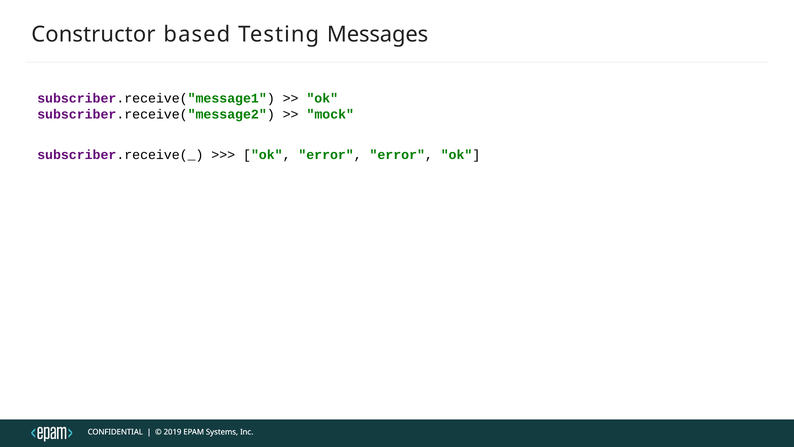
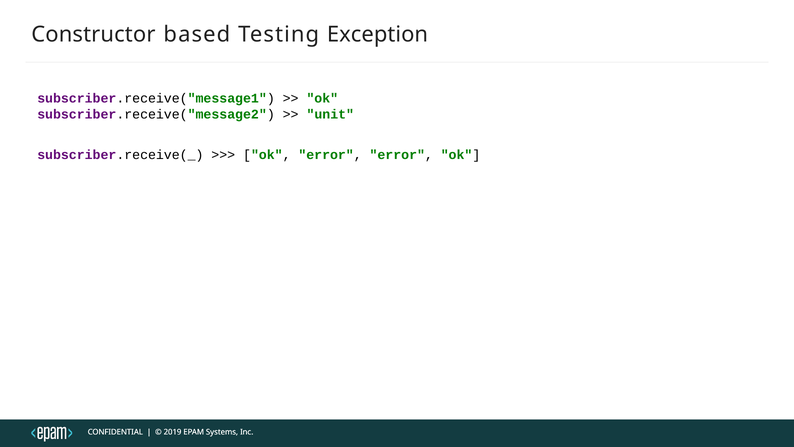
Messages: Messages -> Exception (378, 34)
mock: mock -> unit (330, 114)
